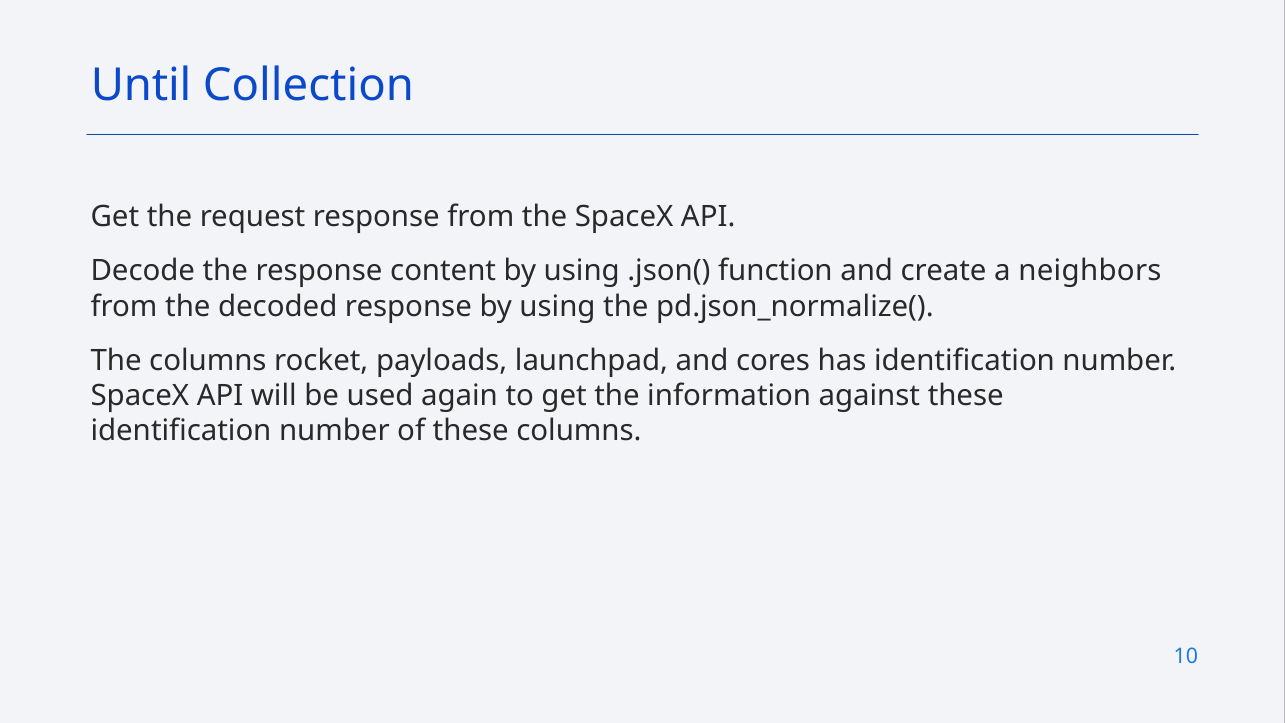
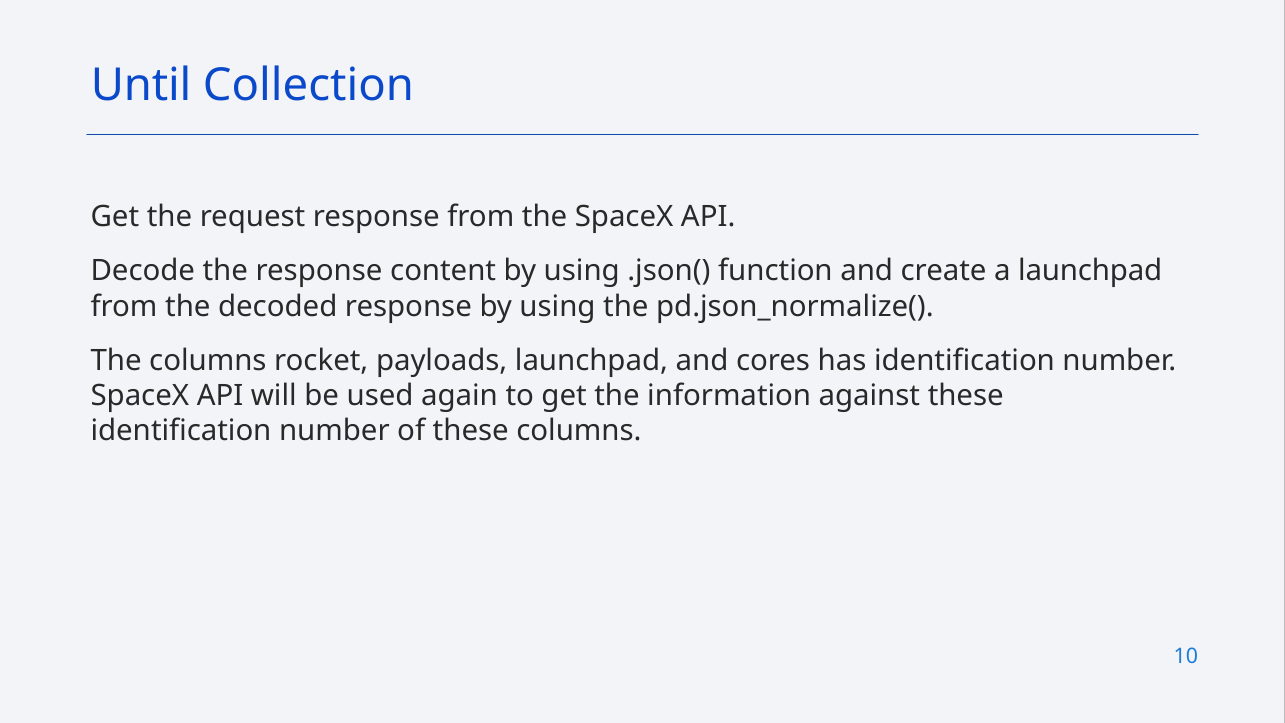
a neighbors: neighbors -> launchpad (1090, 271)
